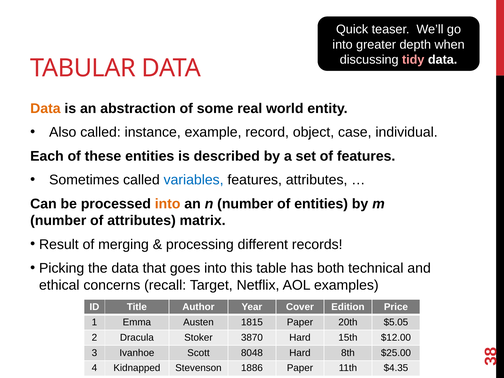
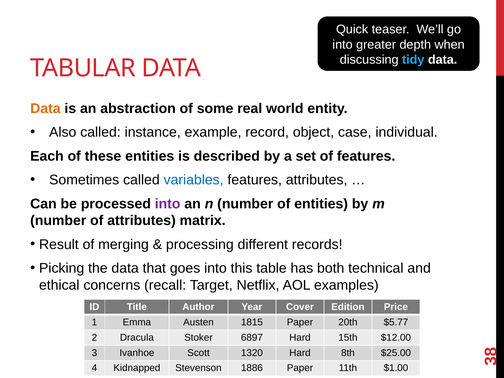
tidy colour: pink -> light blue (413, 60)
into colour: orange -> purple (168, 204)
$5.05: $5.05 -> $5.77 (396, 322)
3870: 3870 -> 6897 (252, 337)
8048: 8048 -> 1320 (252, 353)
$4.35: $4.35 -> $1.00 (396, 368)
